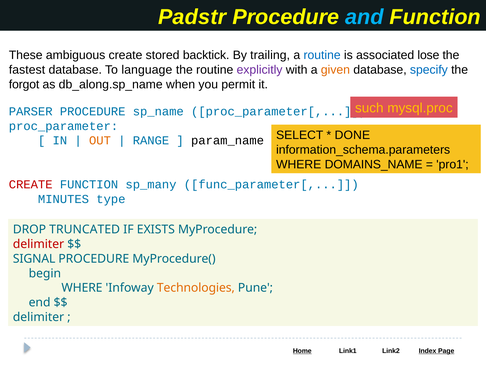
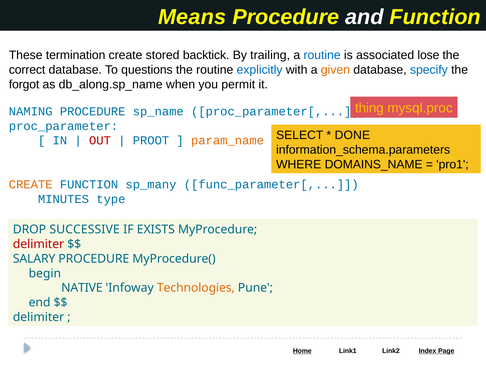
Padstr: Padstr -> Means (192, 17)
and colour: light blue -> white (364, 17)
ambiguous: ambiguous -> termination (76, 55)
fastest: fastest -> correct (27, 70)
language: language -> questions (147, 70)
explicitly colour: purple -> blue (260, 70)
such: such -> thing (369, 108)
PARSER: PARSER -> NAMING (31, 111)
OUT colour: orange -> red (100, 140)
RANGE: RANGE -> PROOT (151, 140)
param_name colour: black -> orange (228, 140)
CREATE colour: red -> orange (31, 184)
TRUNCATED: TRUNCATED -> SUCCESSIVE (85, 229)
SIGNAL: SIGNAL -> SALARY (34, 258)
WHERE: WHERE -> NATIVE (82, 288)
